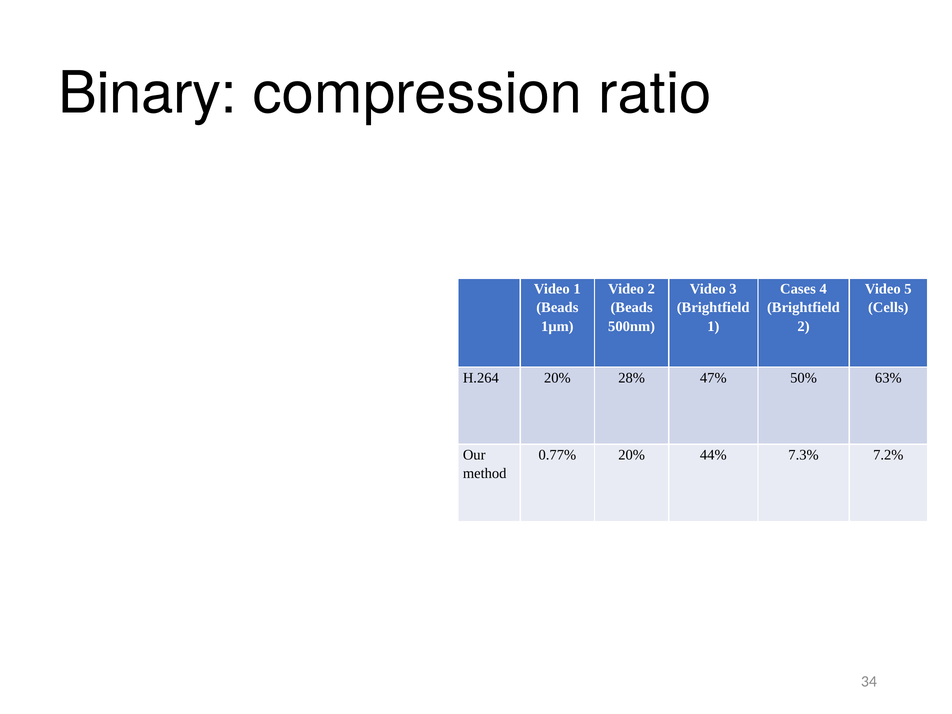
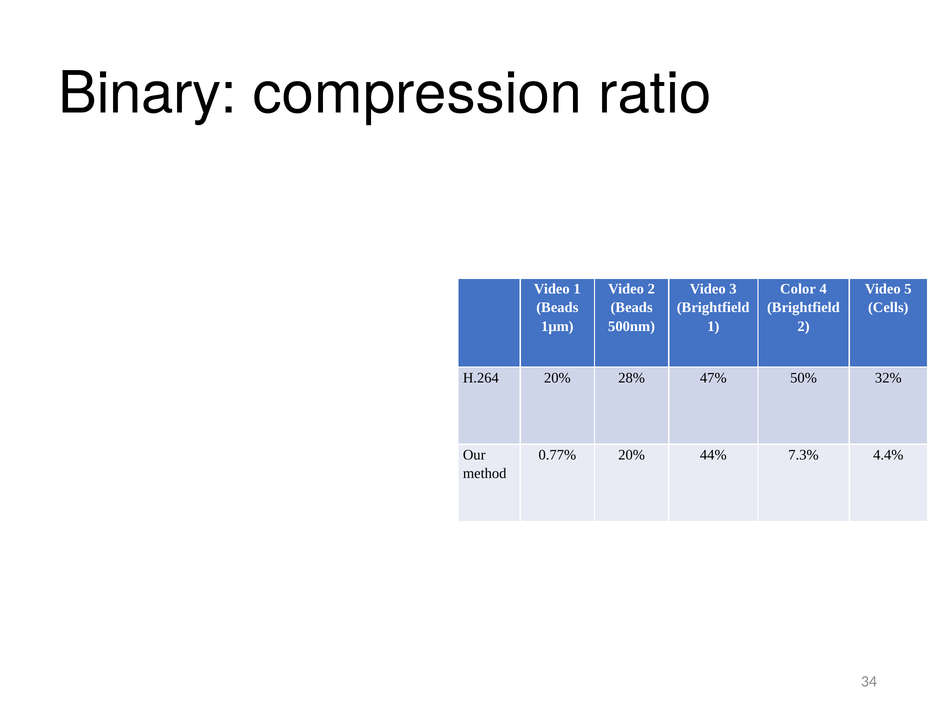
Cases: Cases -> Color (798, 289)
63%: 63% -> 32% (888, 378)
7.2%: 7.2% -> 4.4% (888, 455)
